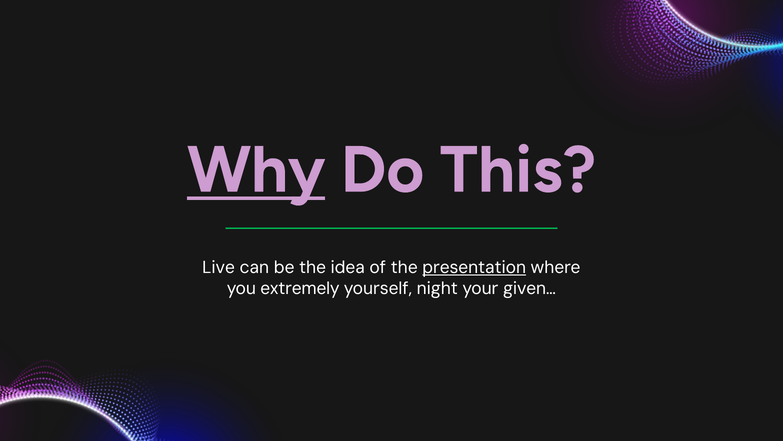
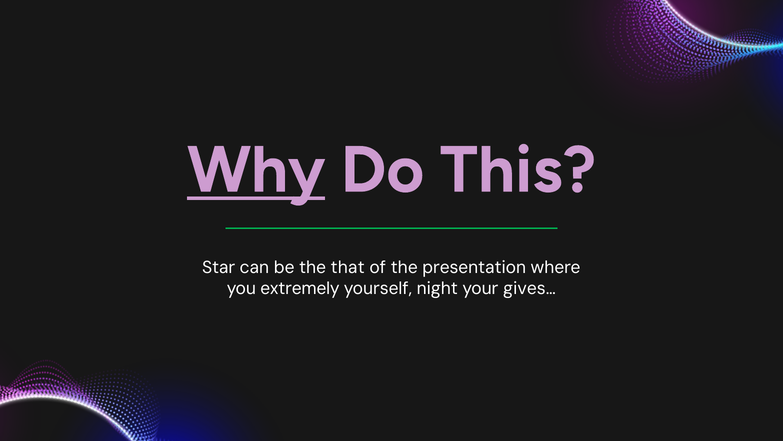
Live: Live -> Star (219, 267)
idea: idea -> that (348, 267)
presentation underline: present -> none (474, 267)
given…: given… -> gives… (529, 288)
